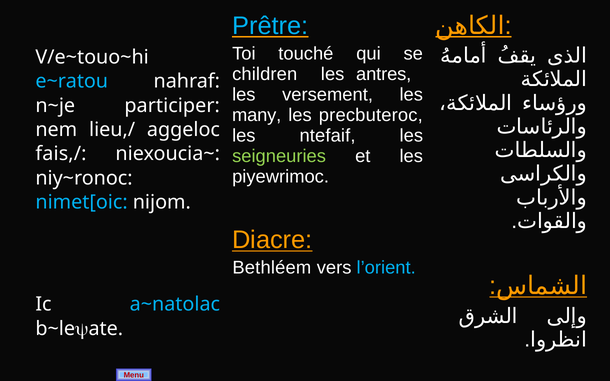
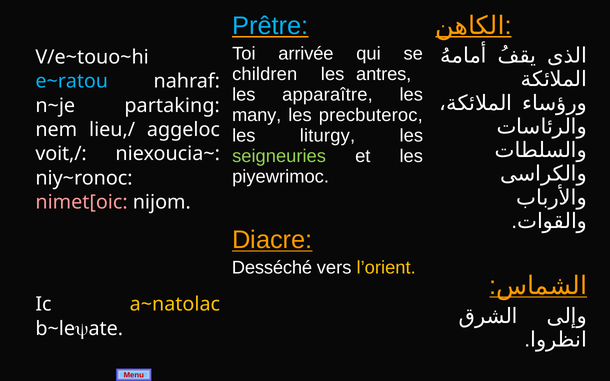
touché: touché -> arrivée (306, 54)
versement: versement -> apparaître (327, 95)
participer: participer -> partaking (172, 106)
ntefaif: ntefaif -> liturgy (327, 136)
fais,/: fais,/ -> voit,/ (61, 154)
nimet[oic colour: light blue -> pink (82, 202)
Bethléem: Bethléem -> Desséché (272, 268)
l’orient colour: light blue -> yellow (386, 268)
a~natolac colour: light blue -> yellow (175, 304)
